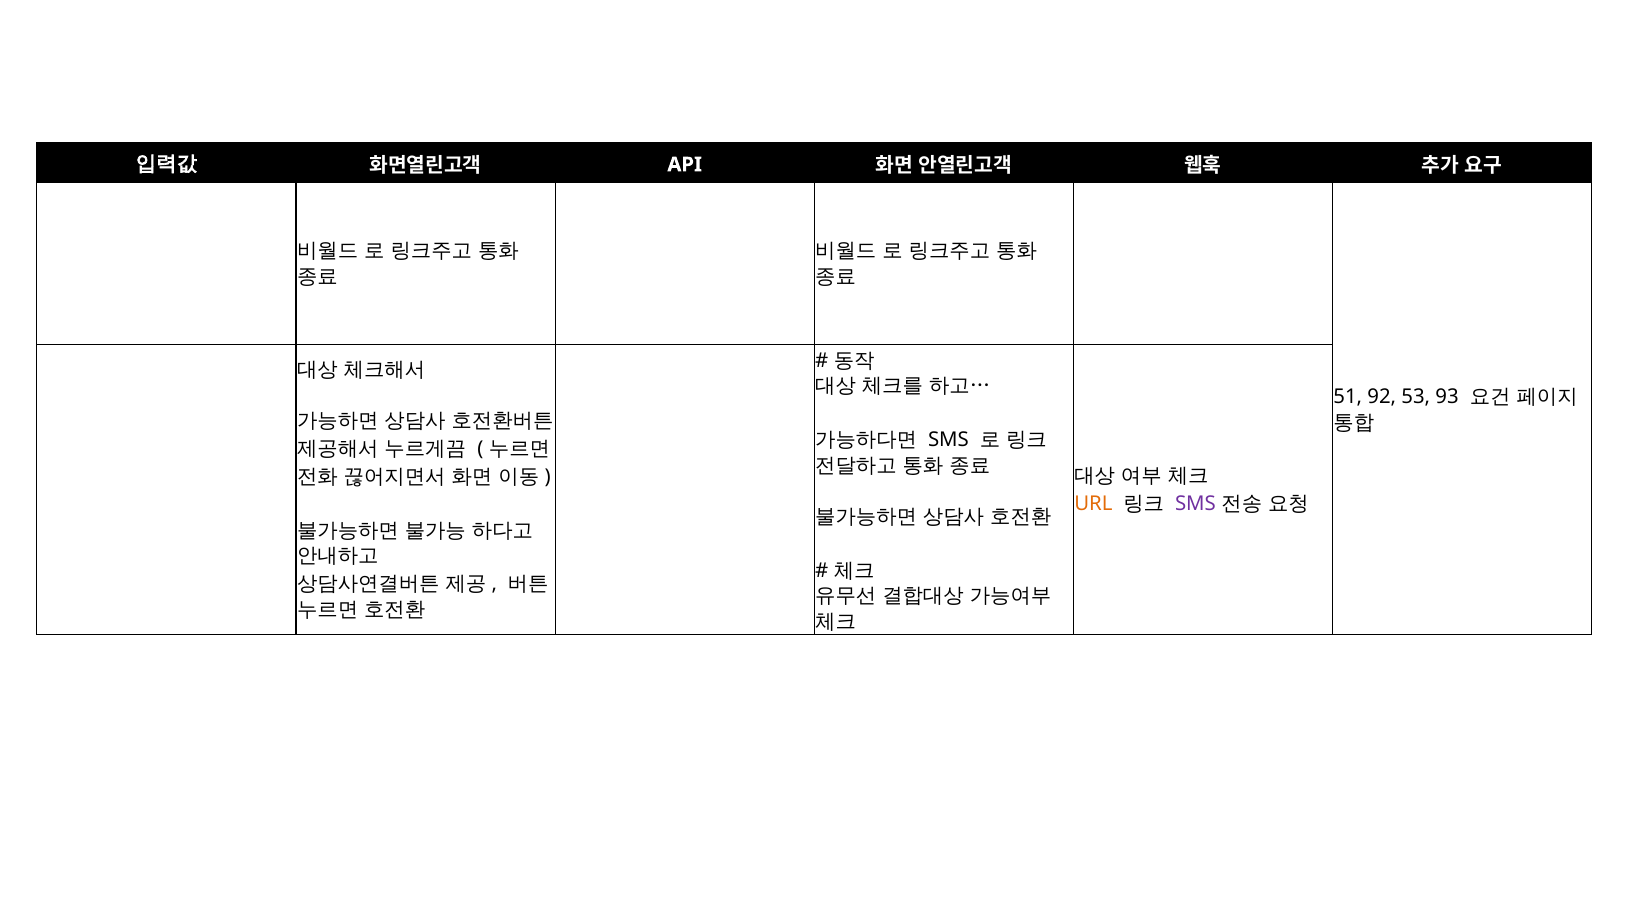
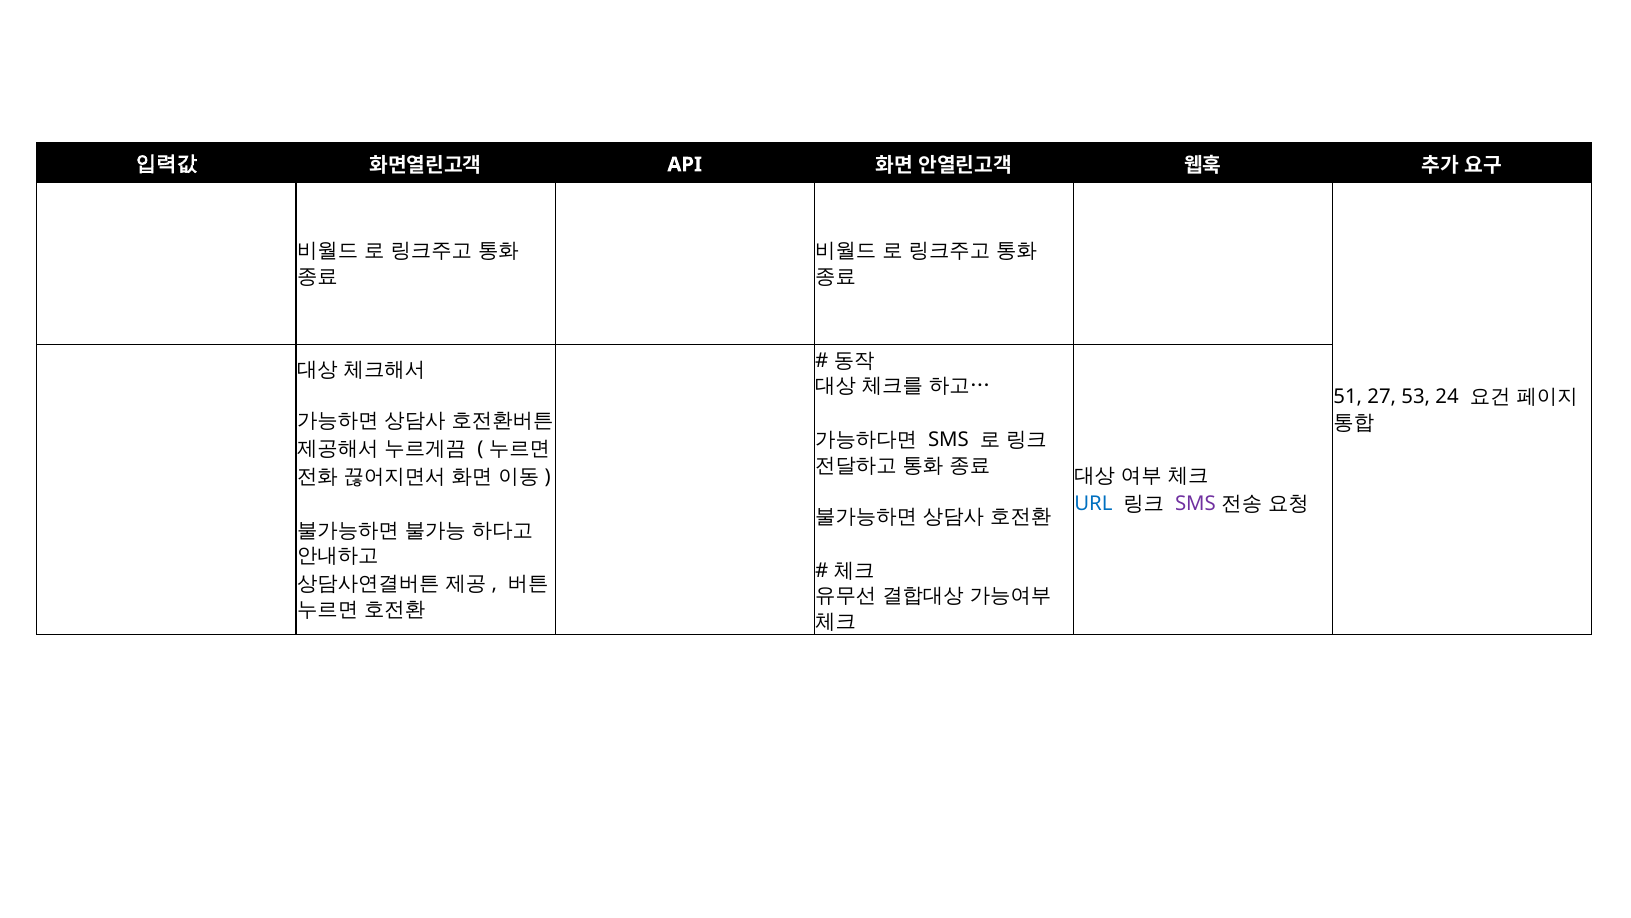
92: 92 -> 27 (1382, 397)
93: 93 -> 24 (1447, 397)
URL colour: orange -> blue (1093, 504)
